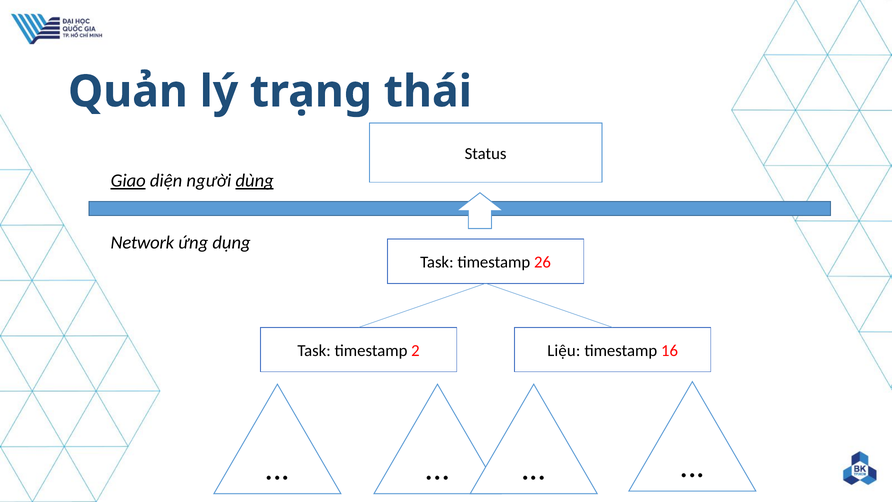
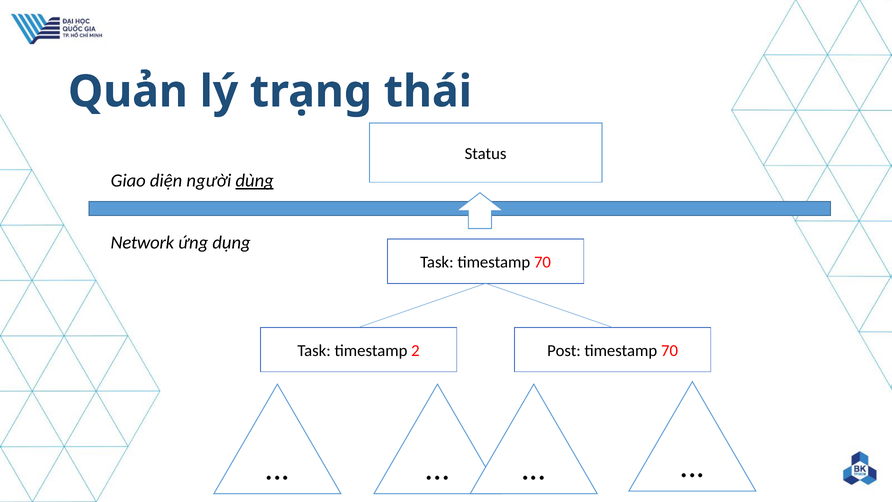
Giao underline: present -> none (128, 181)
Task timestamp 26: 26 -> 70 (542, 262)
Liệu: Liệu -> Post (564, 351)
16: 16 -> 70 (670, 351)
